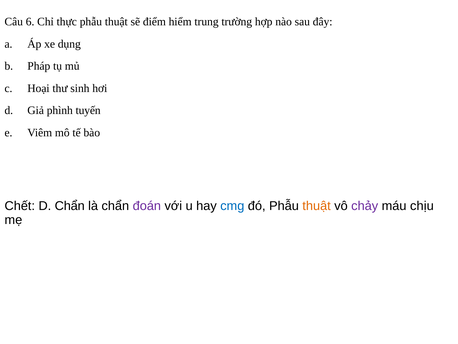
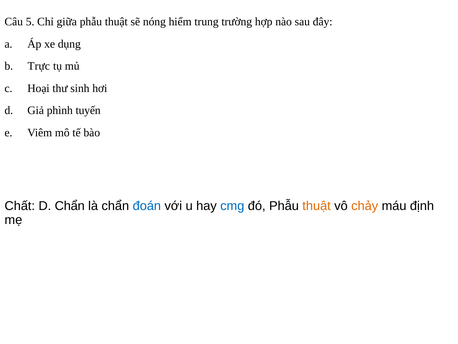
6: 6 -> 5 (30, 22)
thực: thực -> giữa (67, 22)
điểm: điểm -> nóng (154, 22)
Pháp: Pháp -> Trực (39, 66)
Chết: Chết -> Chất (20, 206)
đoán colour: purple -> blue (147, 206)
chảy colour: purple -> orange (365, 206)
chịu: chịu -> định (422, 206)
